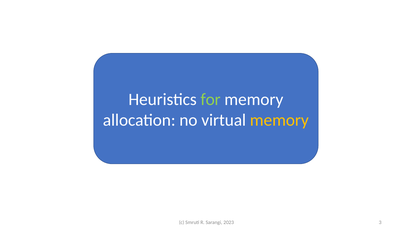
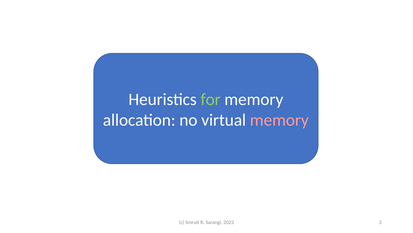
memory colour: yellow -> pink (279, 120)
